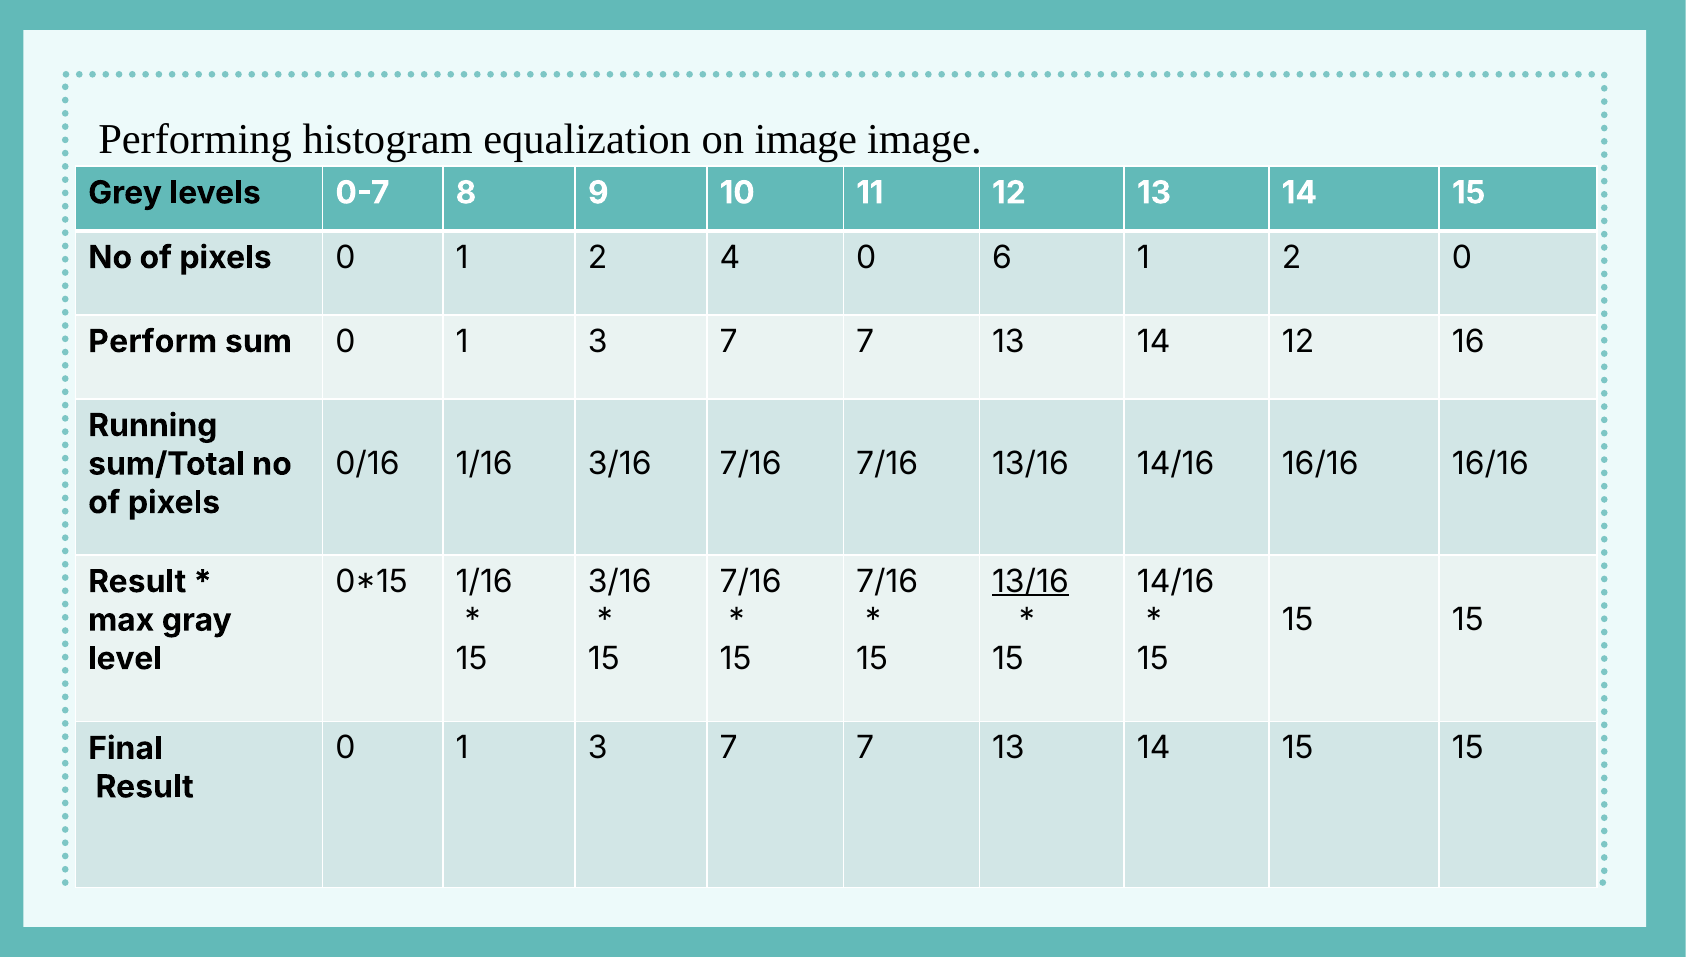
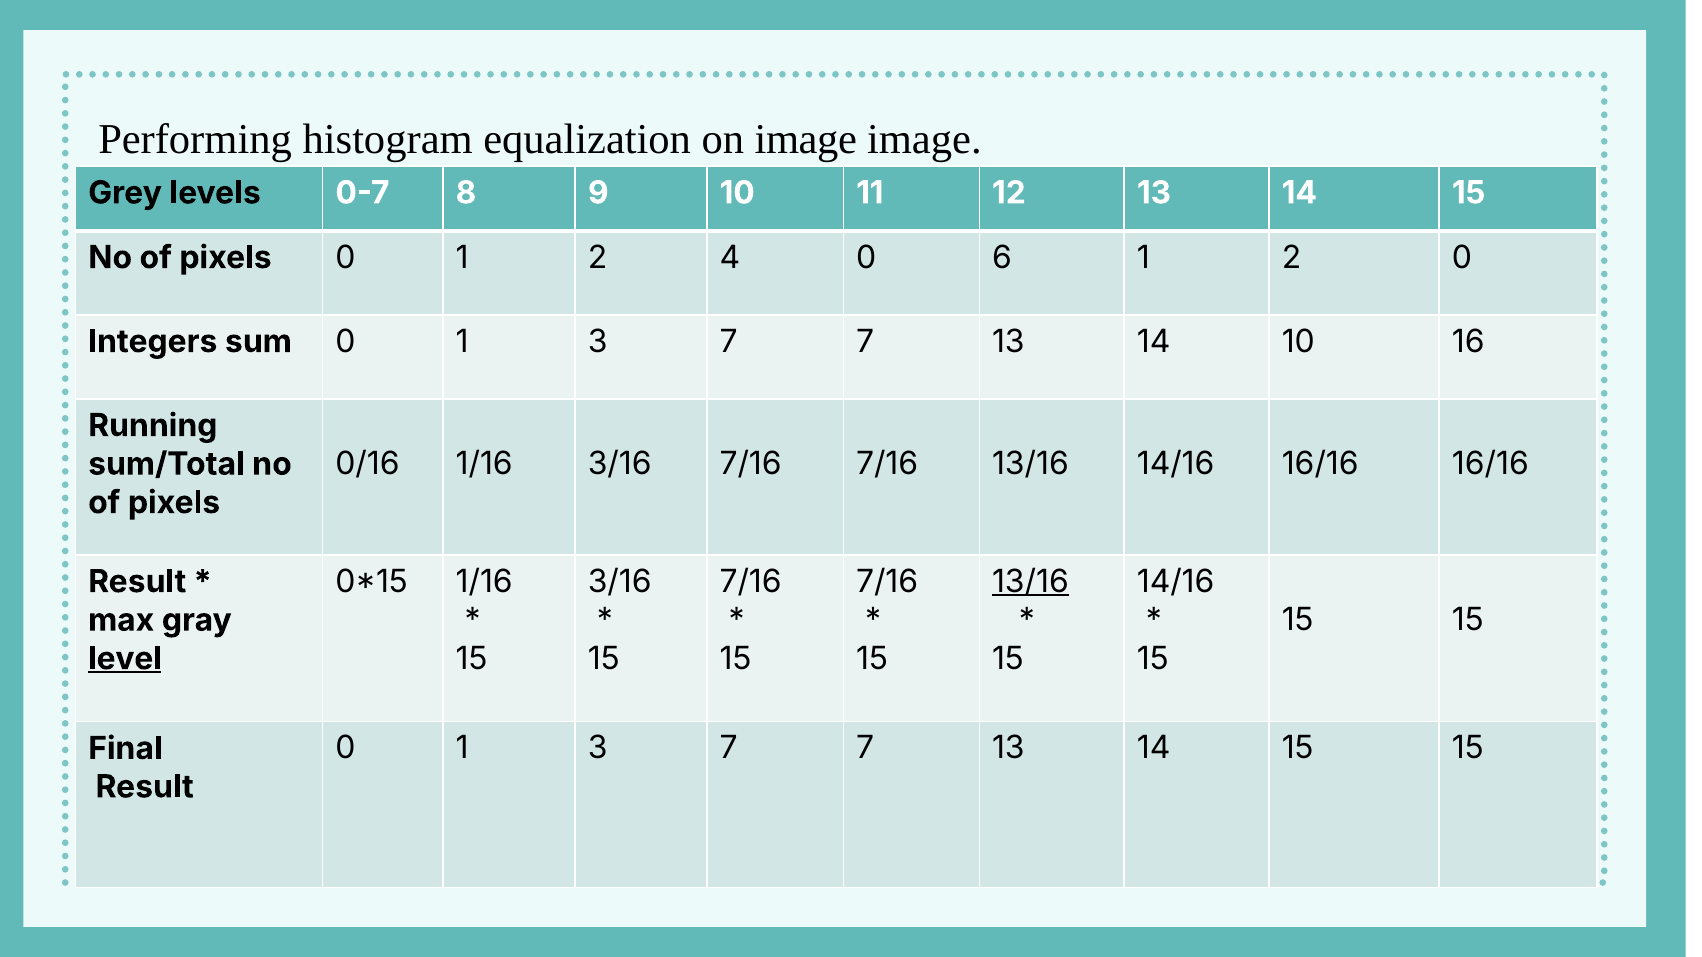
Perform: Perform -> Integers (153, 342)
14 12: 12 -> 10 (1298, 342)
level underline: none -> present (125, 659)
